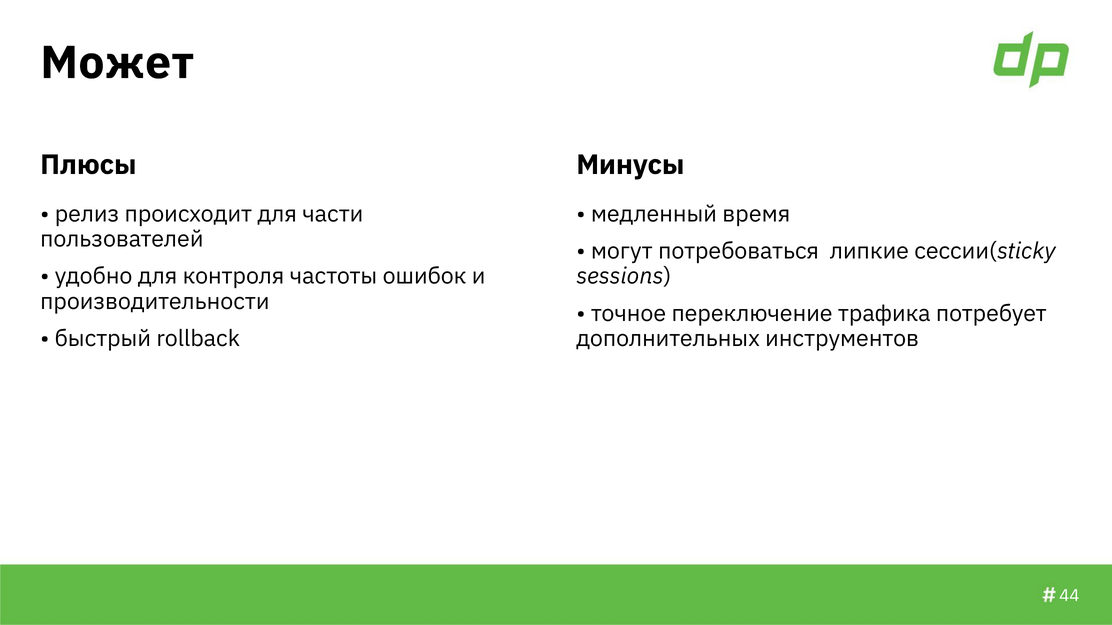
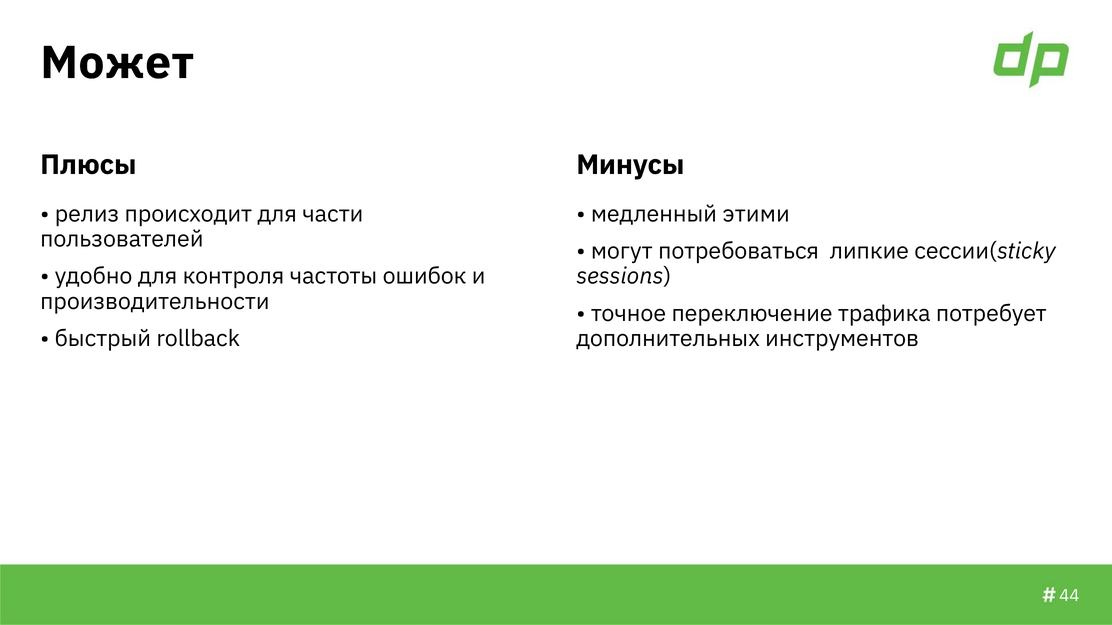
время: время -> этими (756, 214)
